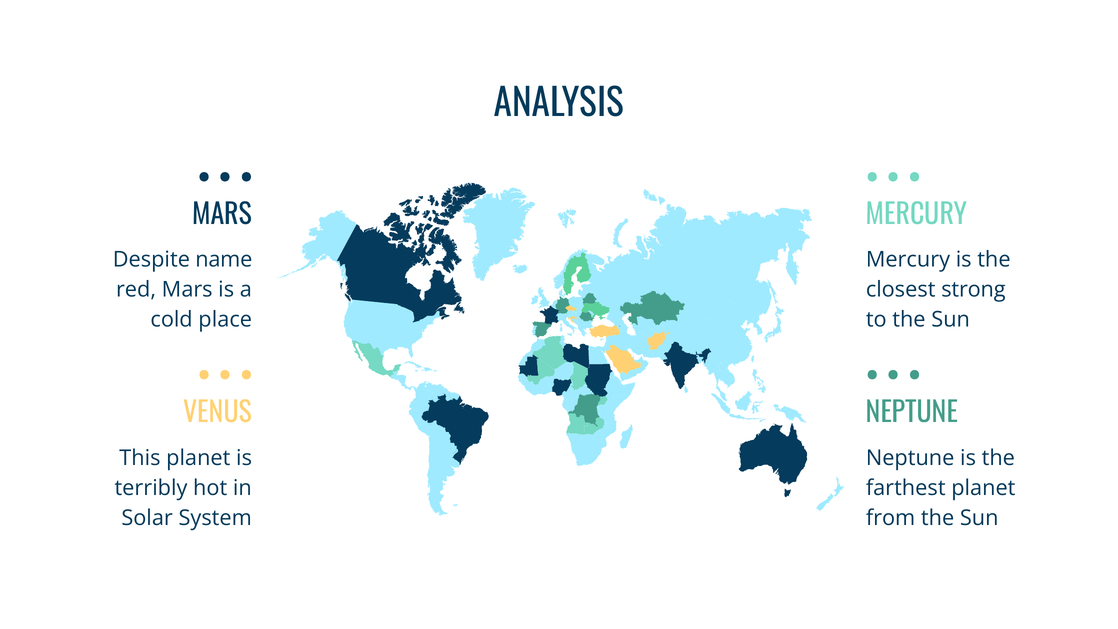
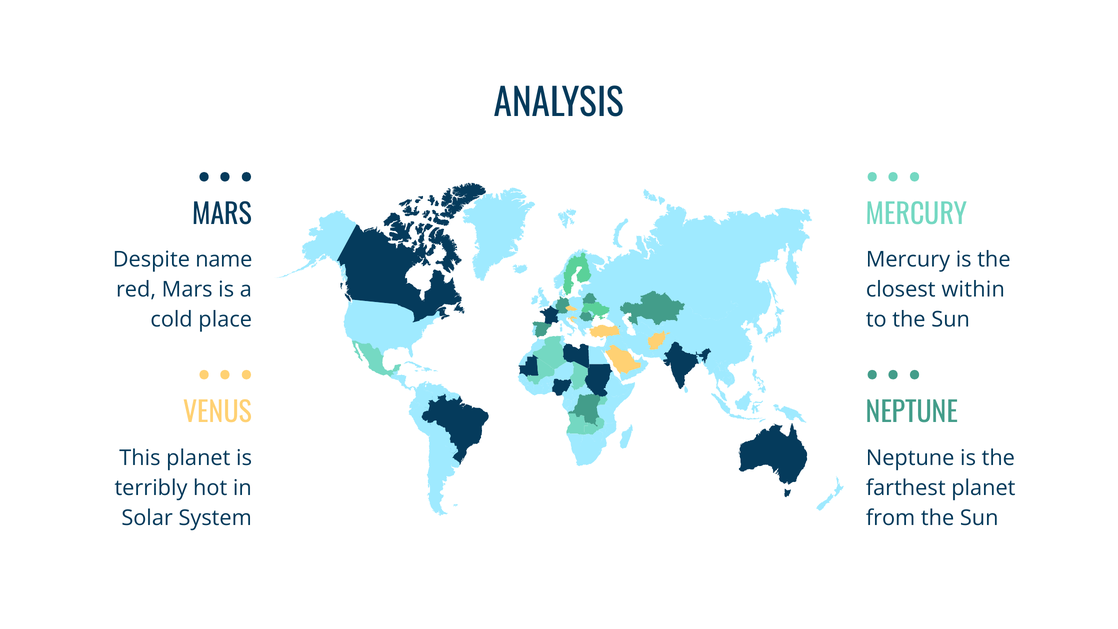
strong: strong -> within (973, 290)
